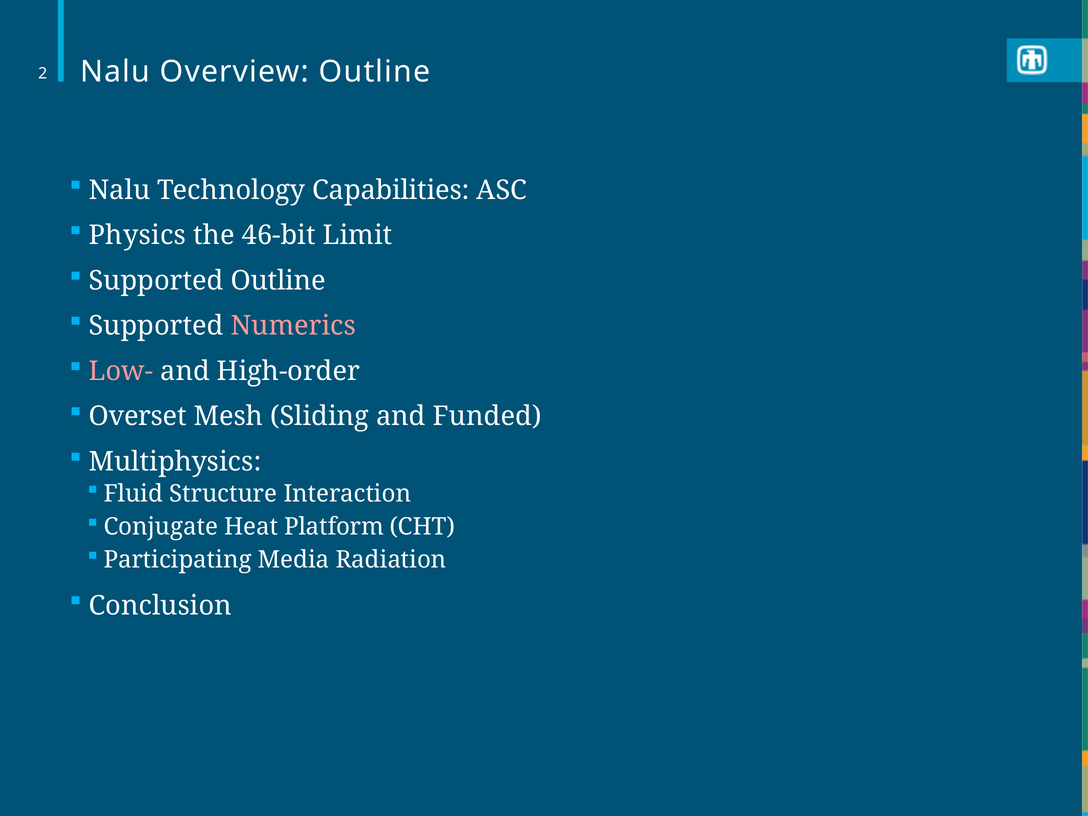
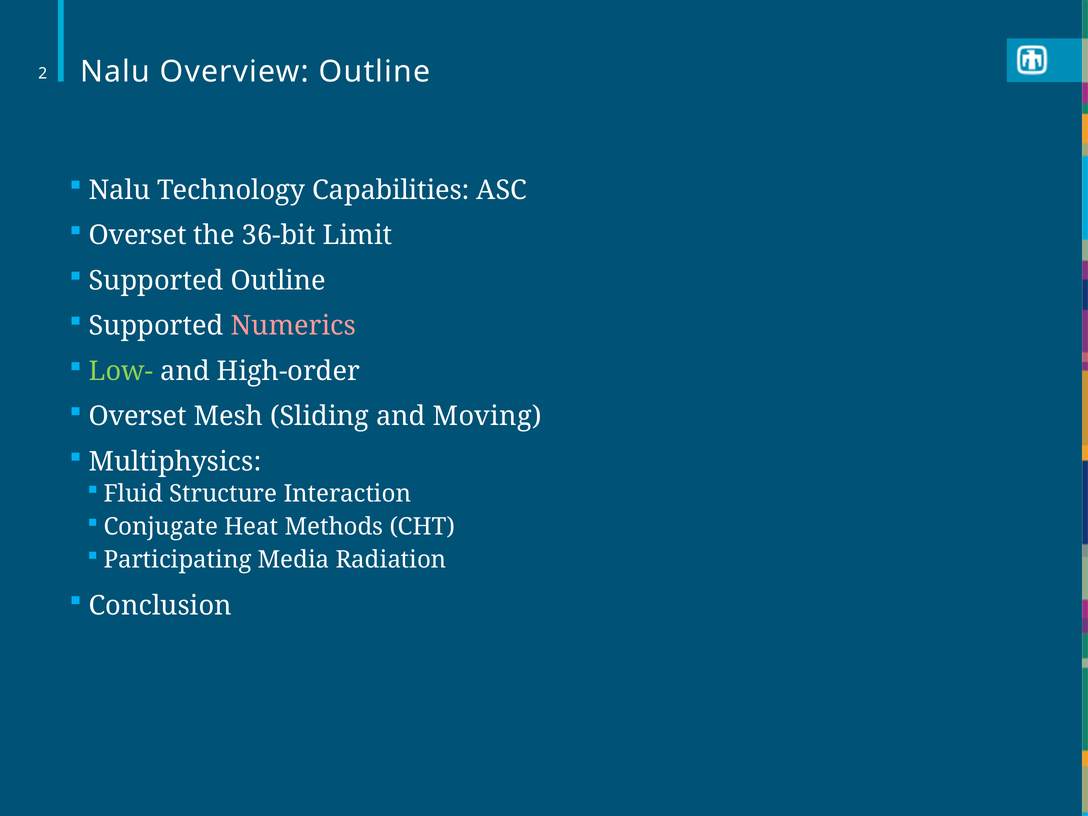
Physics: Physics -> Overset (138, 235)
46-bit: 46-bit -> 36-bit (279, 235)
Low- colour: pink -> light green (121, 371)
Funded: Funded -> Moving (487, 416)
Platform: Platform -> Methods (334, 527)
